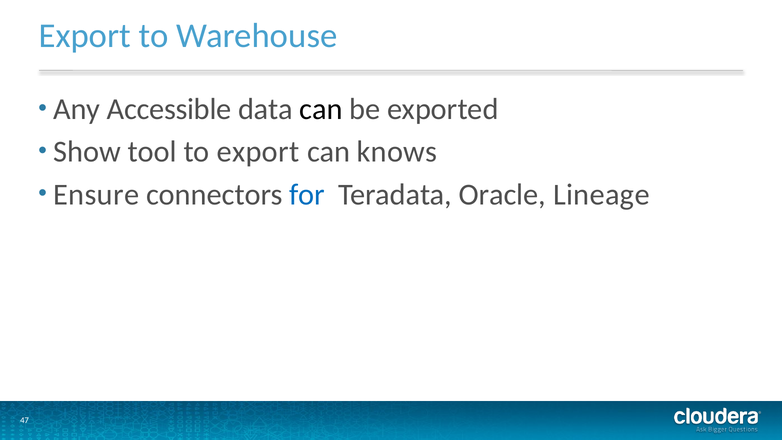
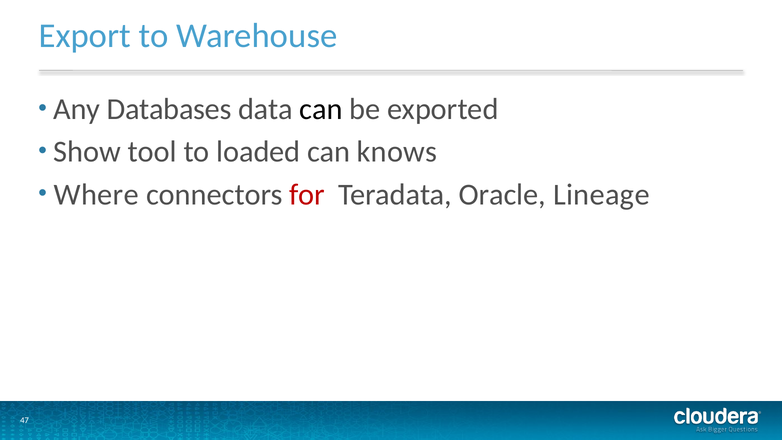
Accessible: Accessible -> Databases (169, 109)
to export: export -> loaded (258, 152)
Ensure: Ensure -> Where (96, 195)
for colour: blue -> red (307, 195)
